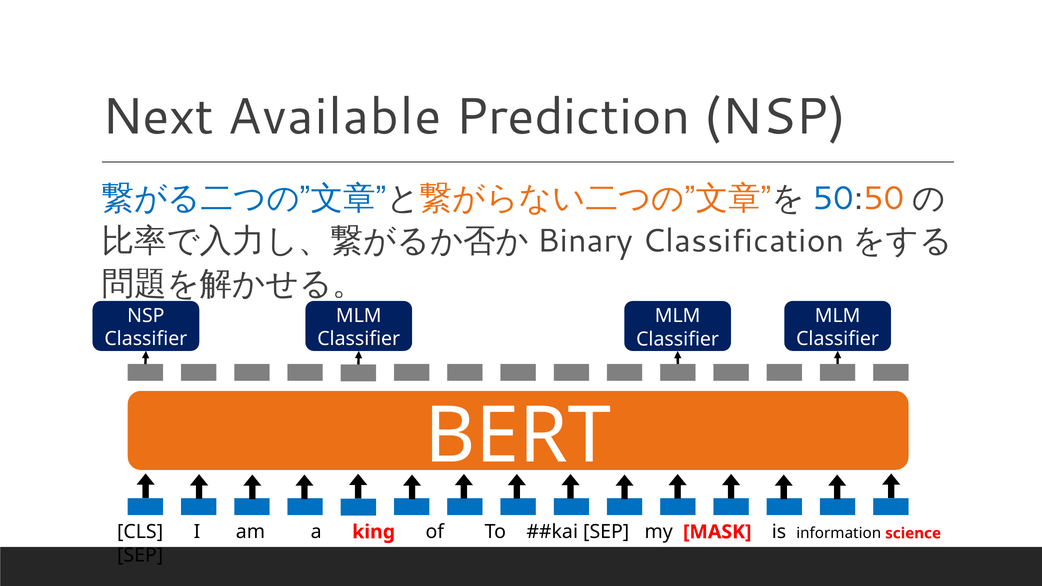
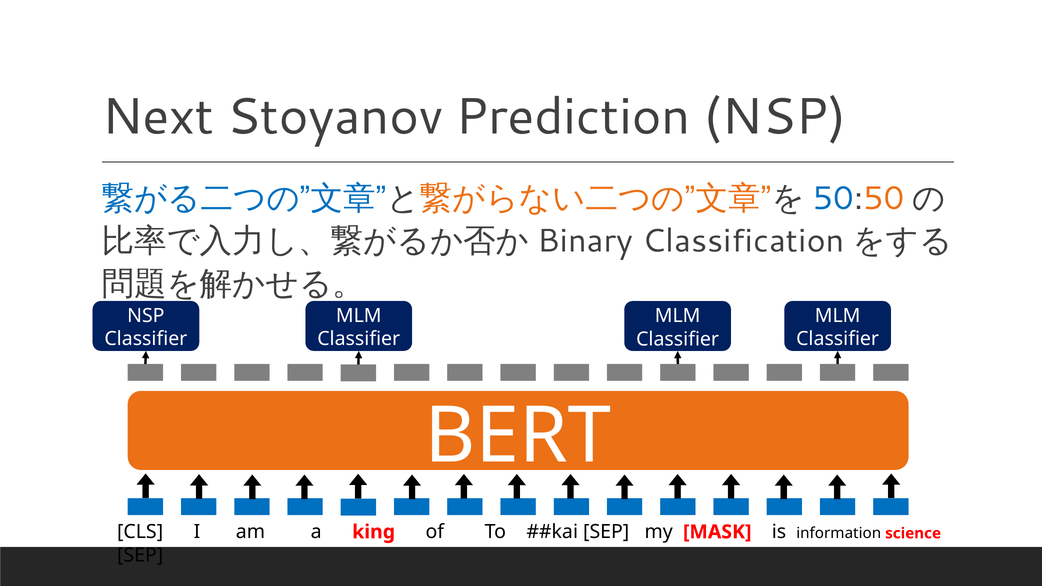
Available: Available -> Stoyanov (335, 117)
